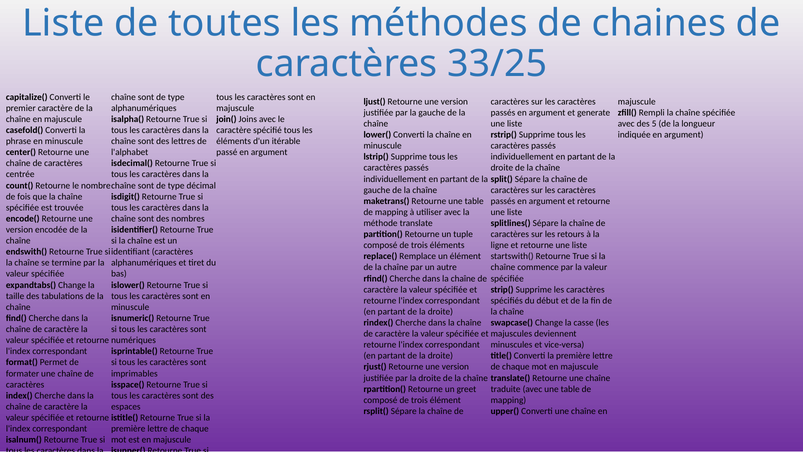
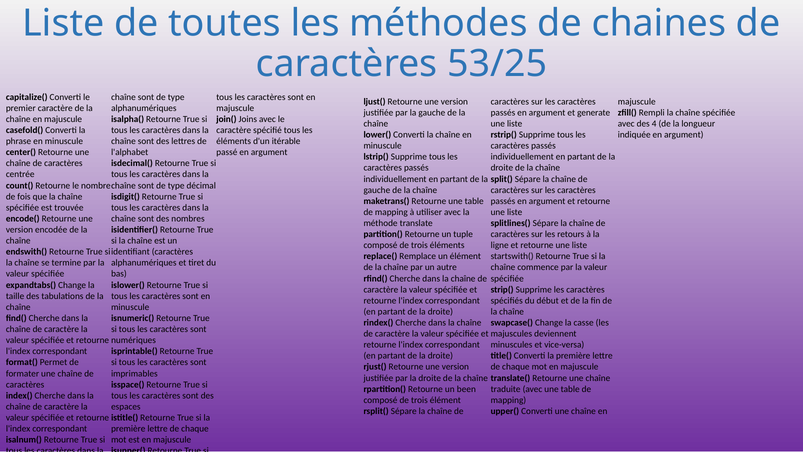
33/25: 33/25 -> 53/25 (497, 64)
5: 5 -> 4 (654, 124)
greet: greet -> been (466, 389)
